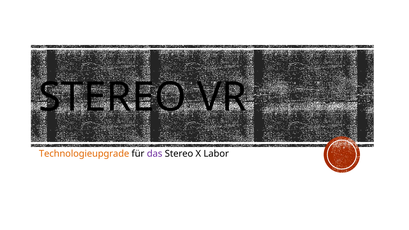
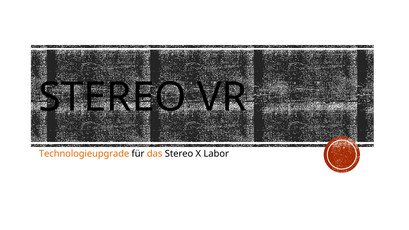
das colour: purple -> orange (155, 154)
